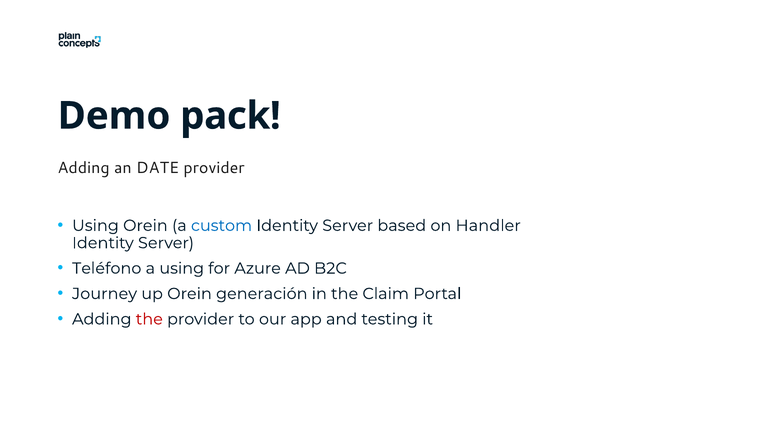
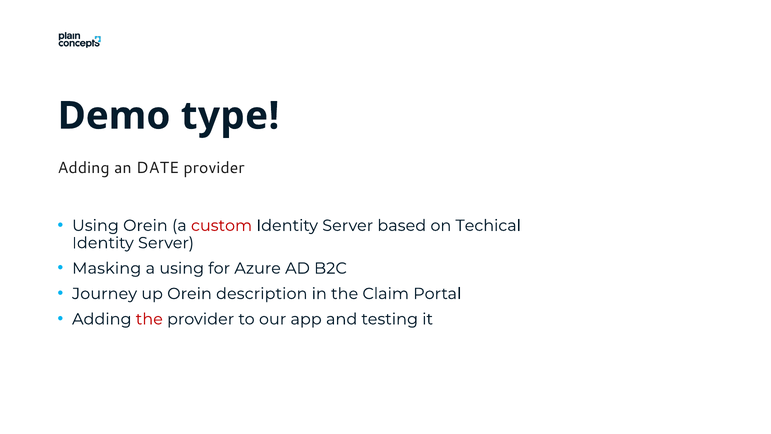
pack: pack -> type (230, 116)
custom colour: blue -> red (222, 225)
Handler: Handler -> Techical (488, 225)
Teléfono: Teléfono -> Masking (107, 268)
generación: generación -> description (262, 294)
